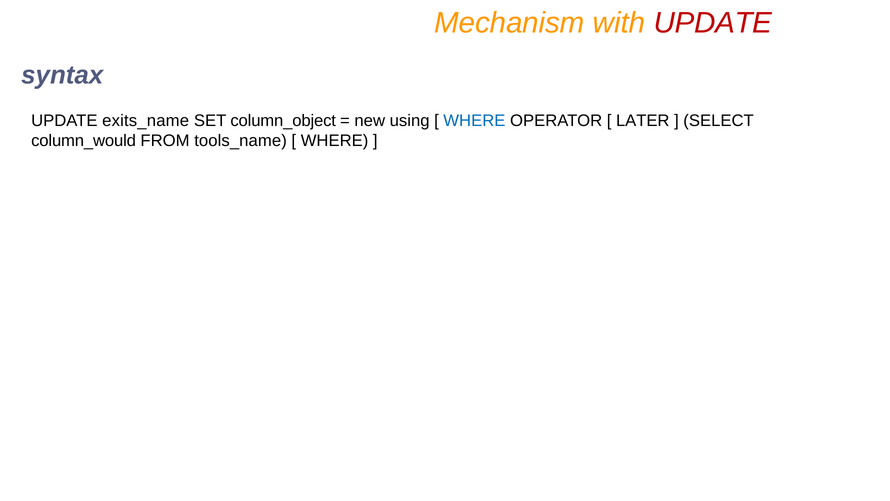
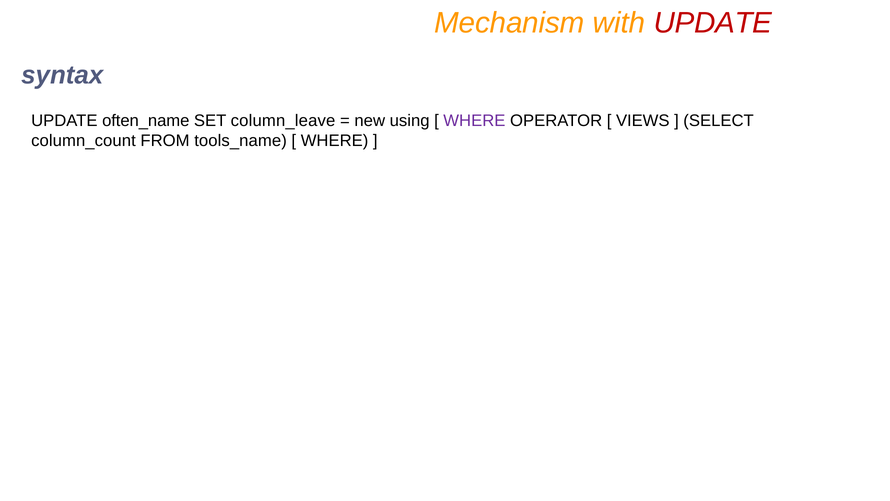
exits_name: exits_name -> often_name (146, 121)
column_object: column_object -> column_leave (283, 121)
WHERE colour: blue -> purple (474, 121)
LATER: LATER -> VIEWS (643, 121)
column_would: column_would -> column_count (83, 141)
